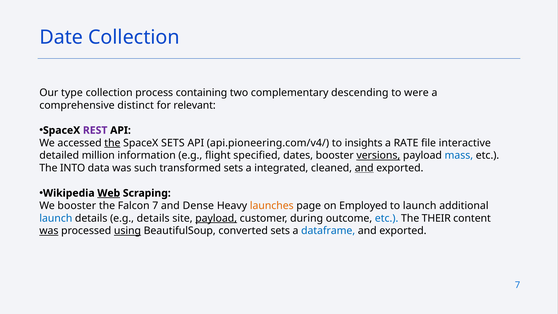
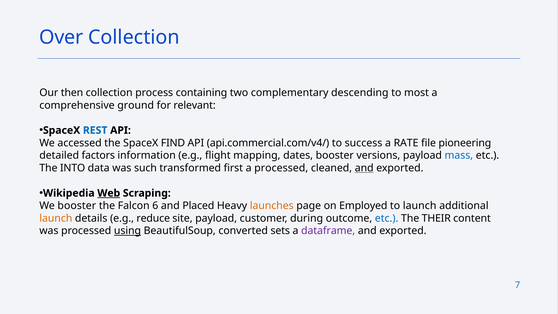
Date: Date -> Over (61, 37)
type: type -> then (72, 93)
were: were -> most (416, 93)
distinct: distinct -> ground (136, 105)
REST colour: purple -> blue (95, 130)
the underline: present -> none (112, 143)
SpaceX SETS: SETS -> FIND (173, 143)
api.pioneering.com/v4/: api.pioneering.com/v4/ -> api.commercial.com/v4/ (268, 143)
insights: insights -> success (364, 143)
interactive: interactive -> pioneering (465, 143)
million: million -> factors (98, 155)
specified: specified -> mapping (257, 155)
versions underline: present -> none (378, 155)
transformed sets: sets -> first (233, 168)
a integrated: integrated -> processed (281, 168)
Falcon 7: 7 -> 6 (155, 206)
Dense: Dense -> Placed (198, 206)
launch colour: blue -> orange (56, 218)
e.g details: details -> reduce (153, 218)
payload underline: present -> none (216, 218)
was underline: present -> none (49, 231)
dataframe colour: blue -> purple (328, 231)
